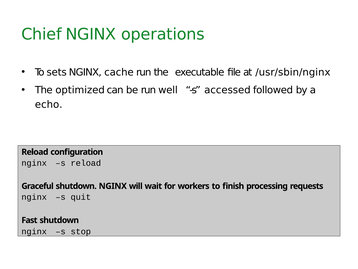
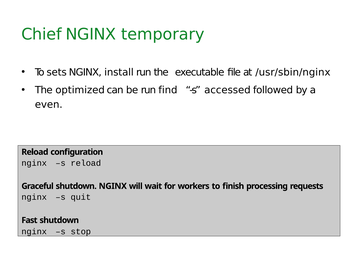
operations: operations -> temporary (163, 34)
cache: cache -> install (119, 72)
well: well -> find (168, 90)
echo: echo -> even (49, 104)
